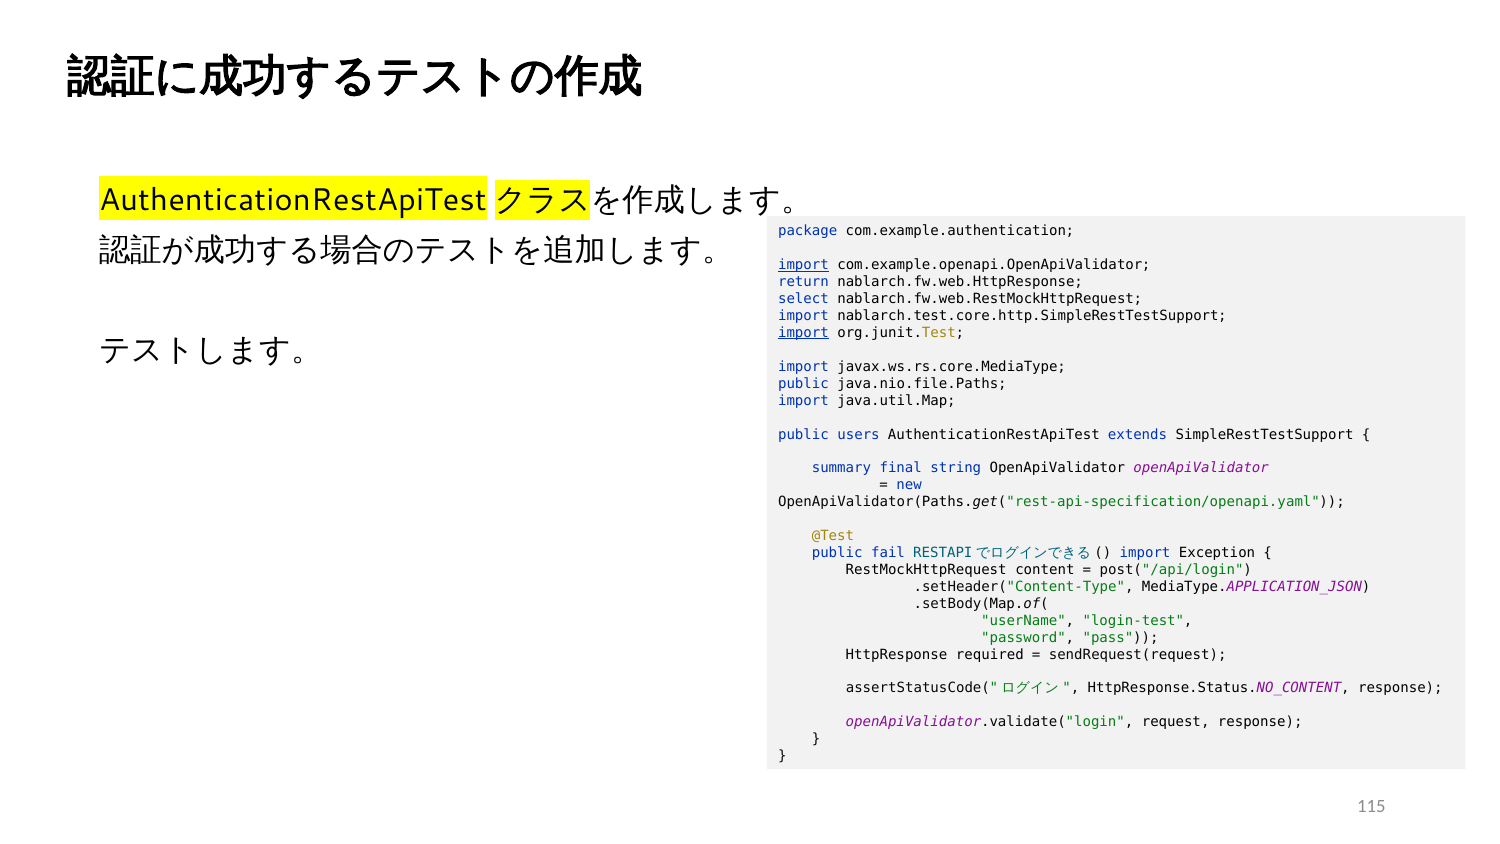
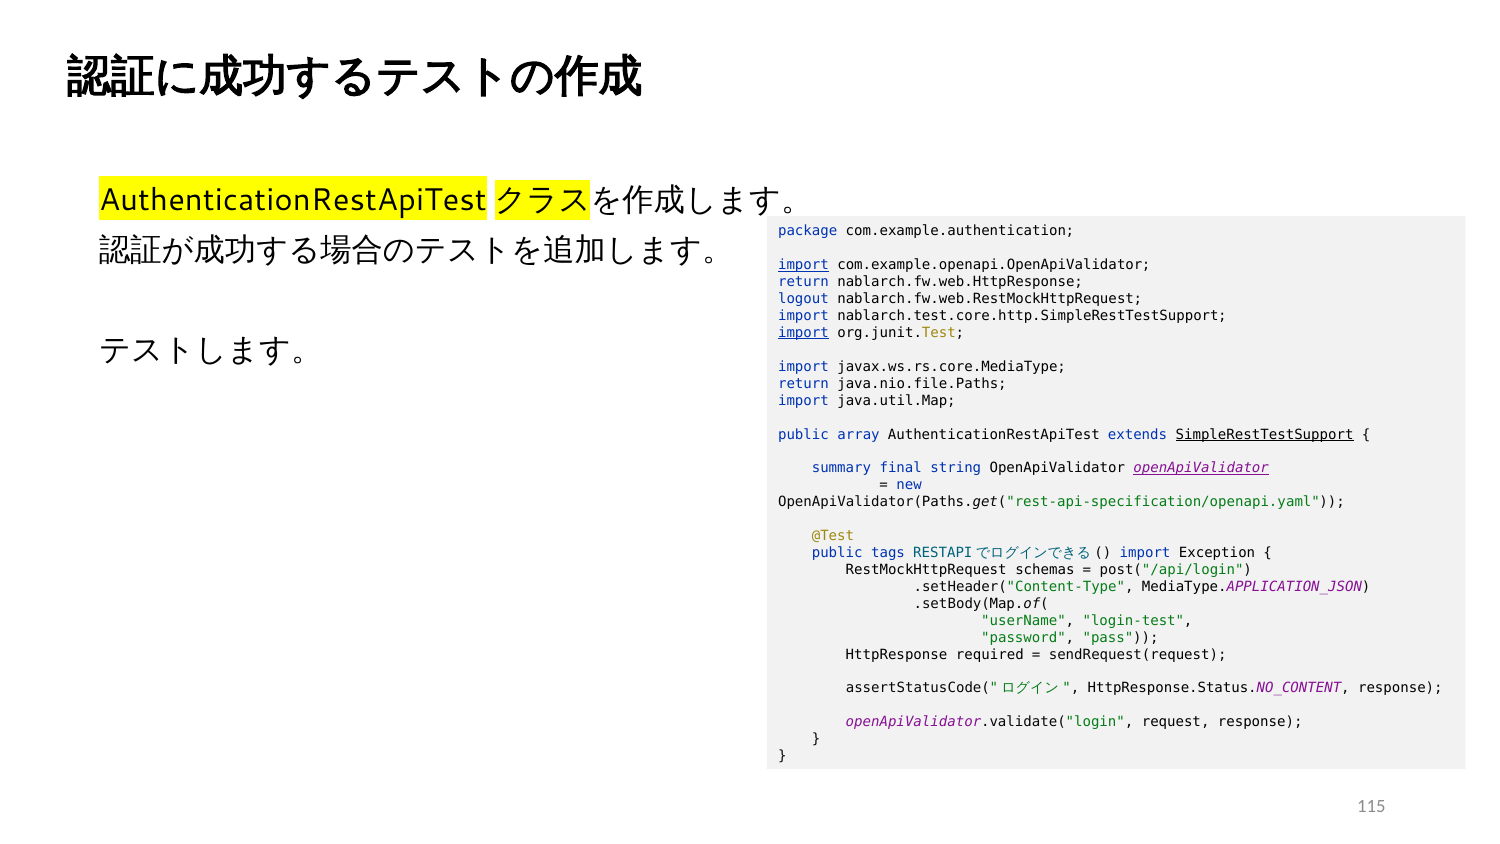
select: select -> logout (803, 299)
public: public -> return (803, 383)
users: users -> array (859, 434)
SimpleRestTestSupport underline: none -> present (1265, 434)
openApiValidator underline: none -> present (1201, 468)
fail: fail -> tags (888, 553)
content: content -> schemas (1045, 570)
